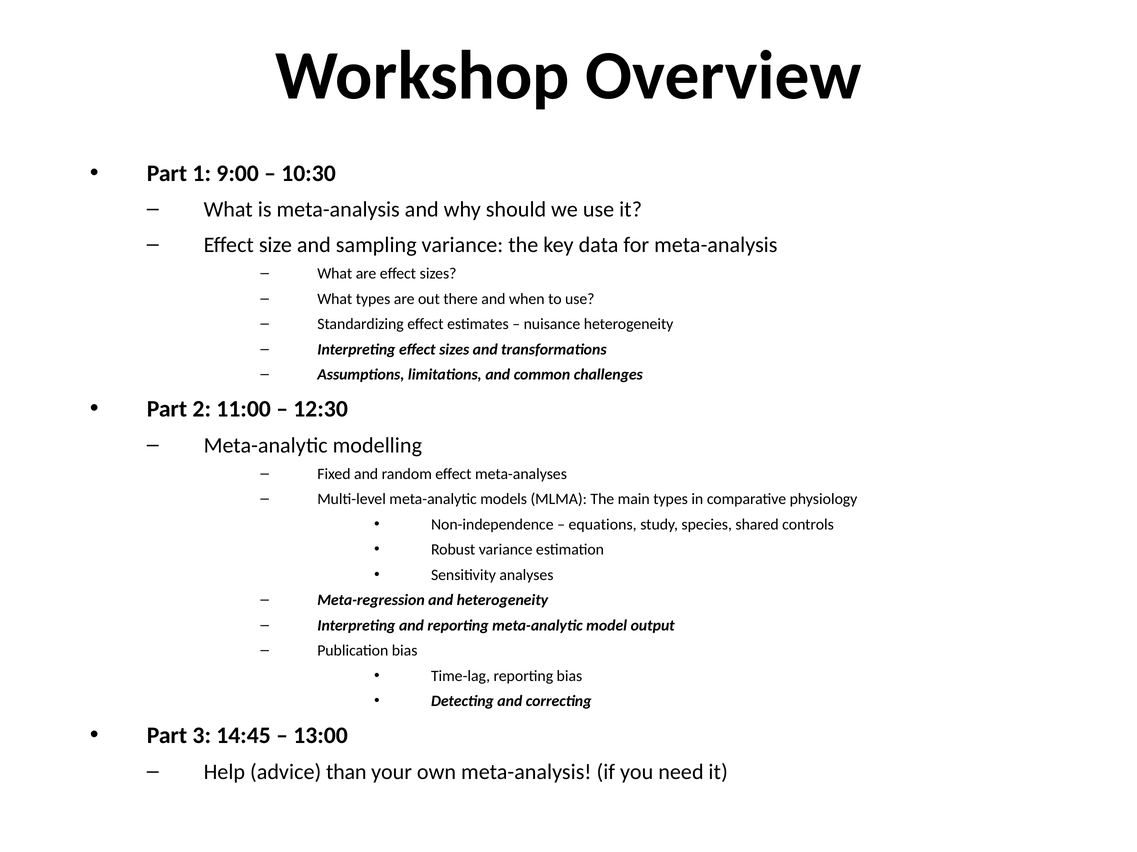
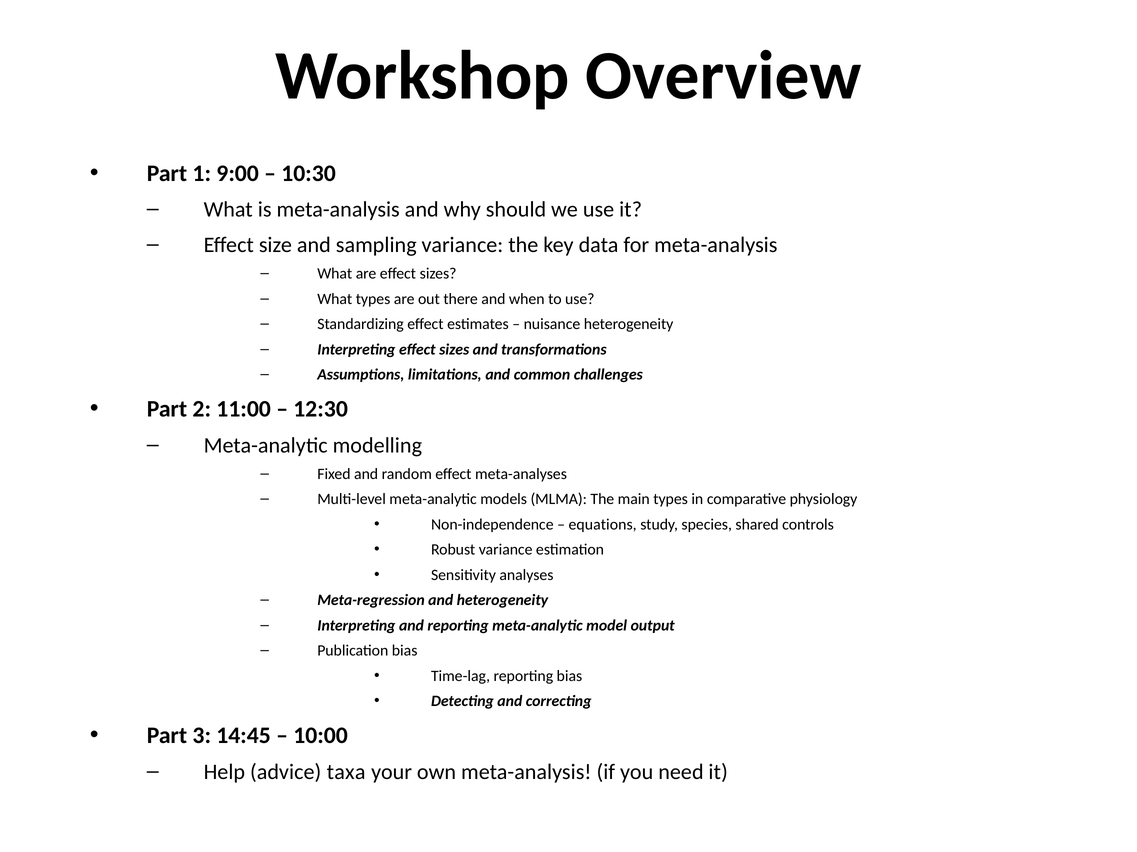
13:00: 13:00 -> 10:00 (321, 736)
than: than -> taxa (346, 772)
